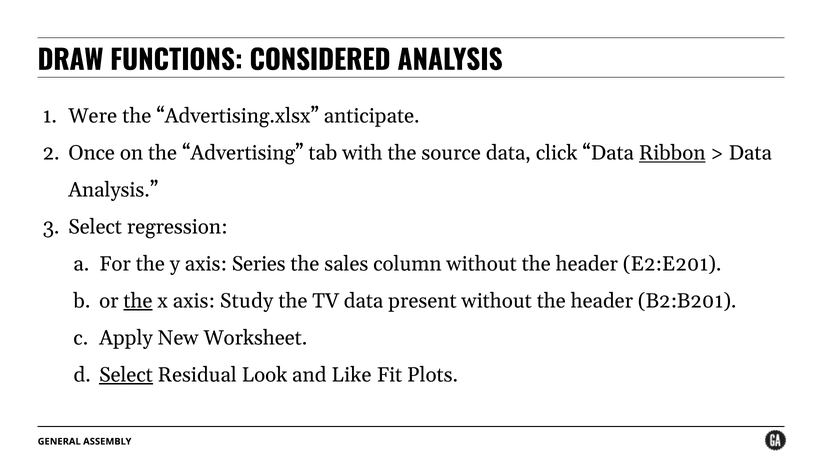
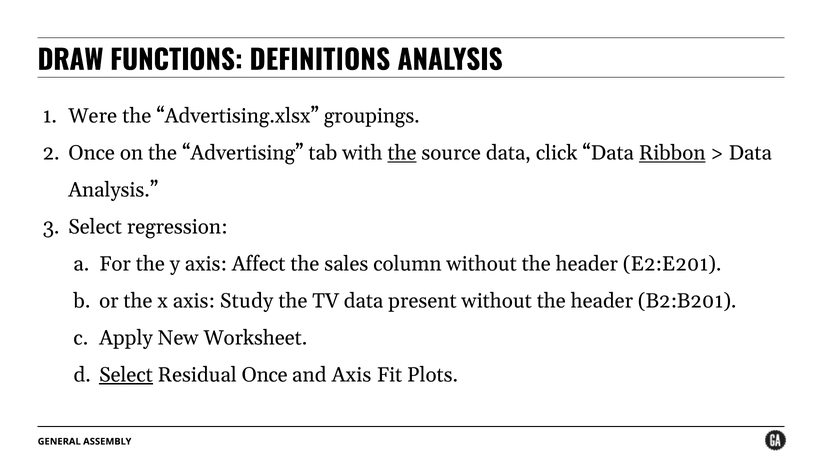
CONSIDERED: CONSIDERED -> DEFINITIONS (320, 61)
anticipate: anticipate -> groupings (372, 116)
the underline: none -> present (402, 153)
Series: Series -> Affect (259, 264)
the underline: present -> none (138, 301)
Residual Look: Look -> Once (265, 375)
and Like: Like -> Axis (352, 375)
